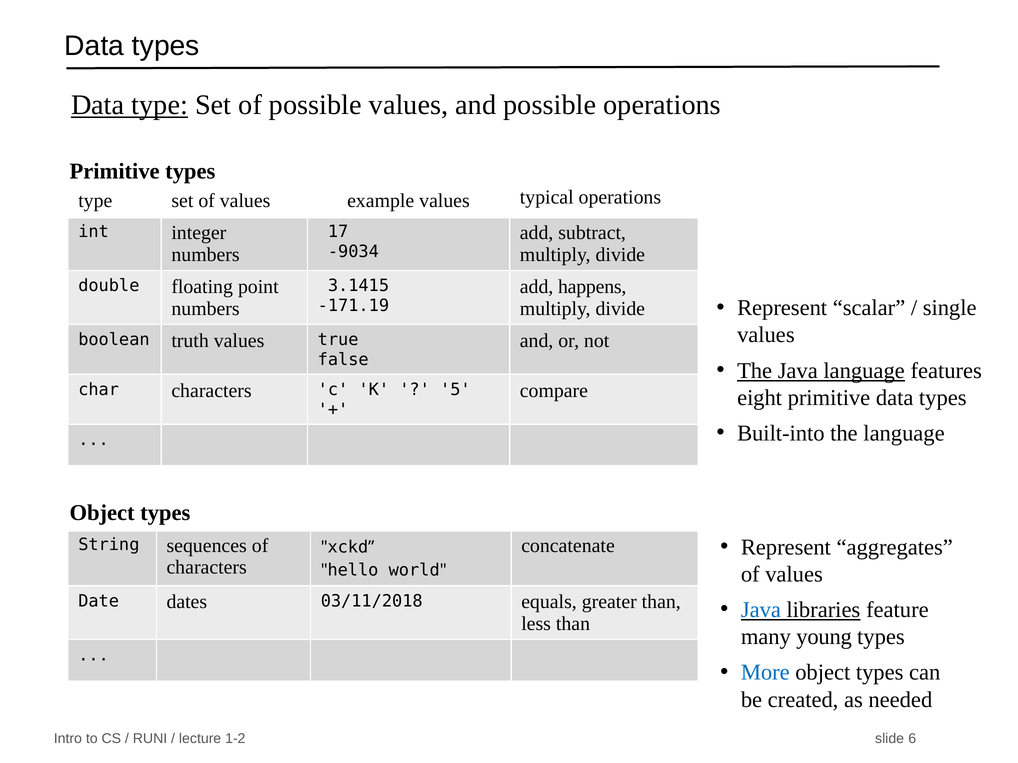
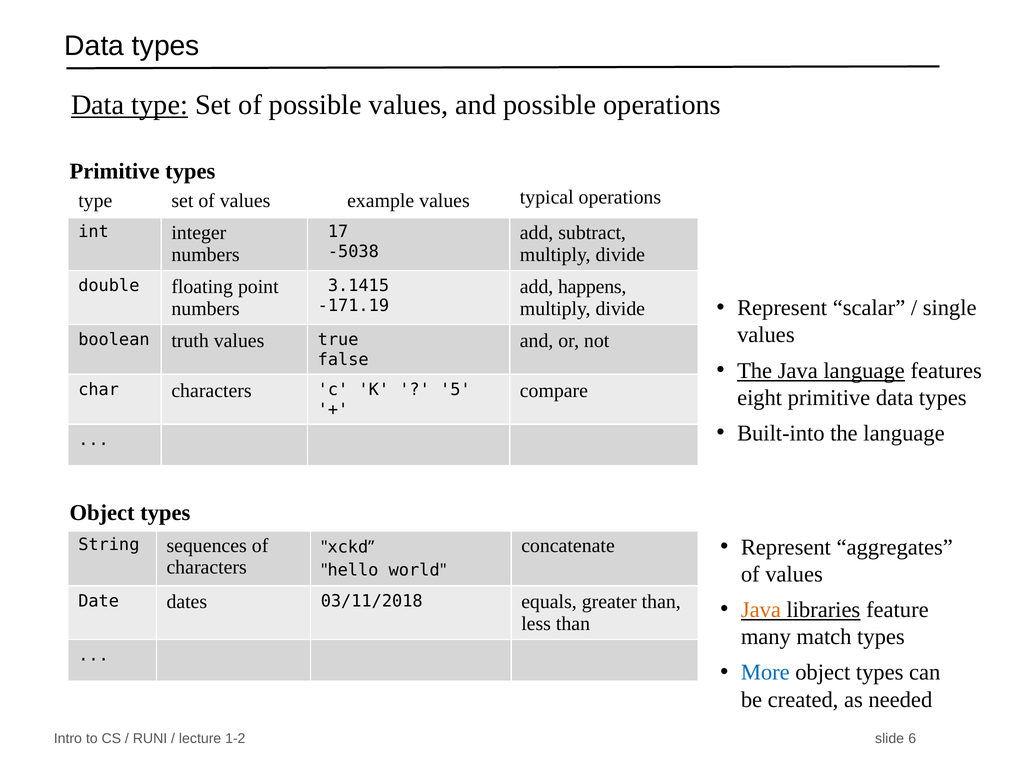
-9034: -9034 -> -5038 (353, 252)
Java colour: blue -> orange (761, 610)
young: young -> match (824, 637)
